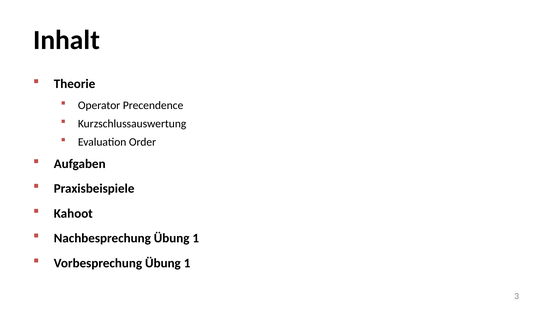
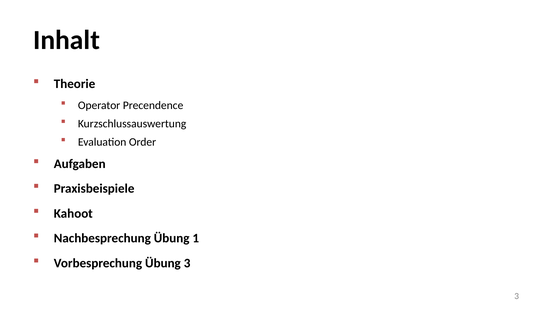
Vorbesprechung Übung 1: 1 -> 3 (187, 263)
